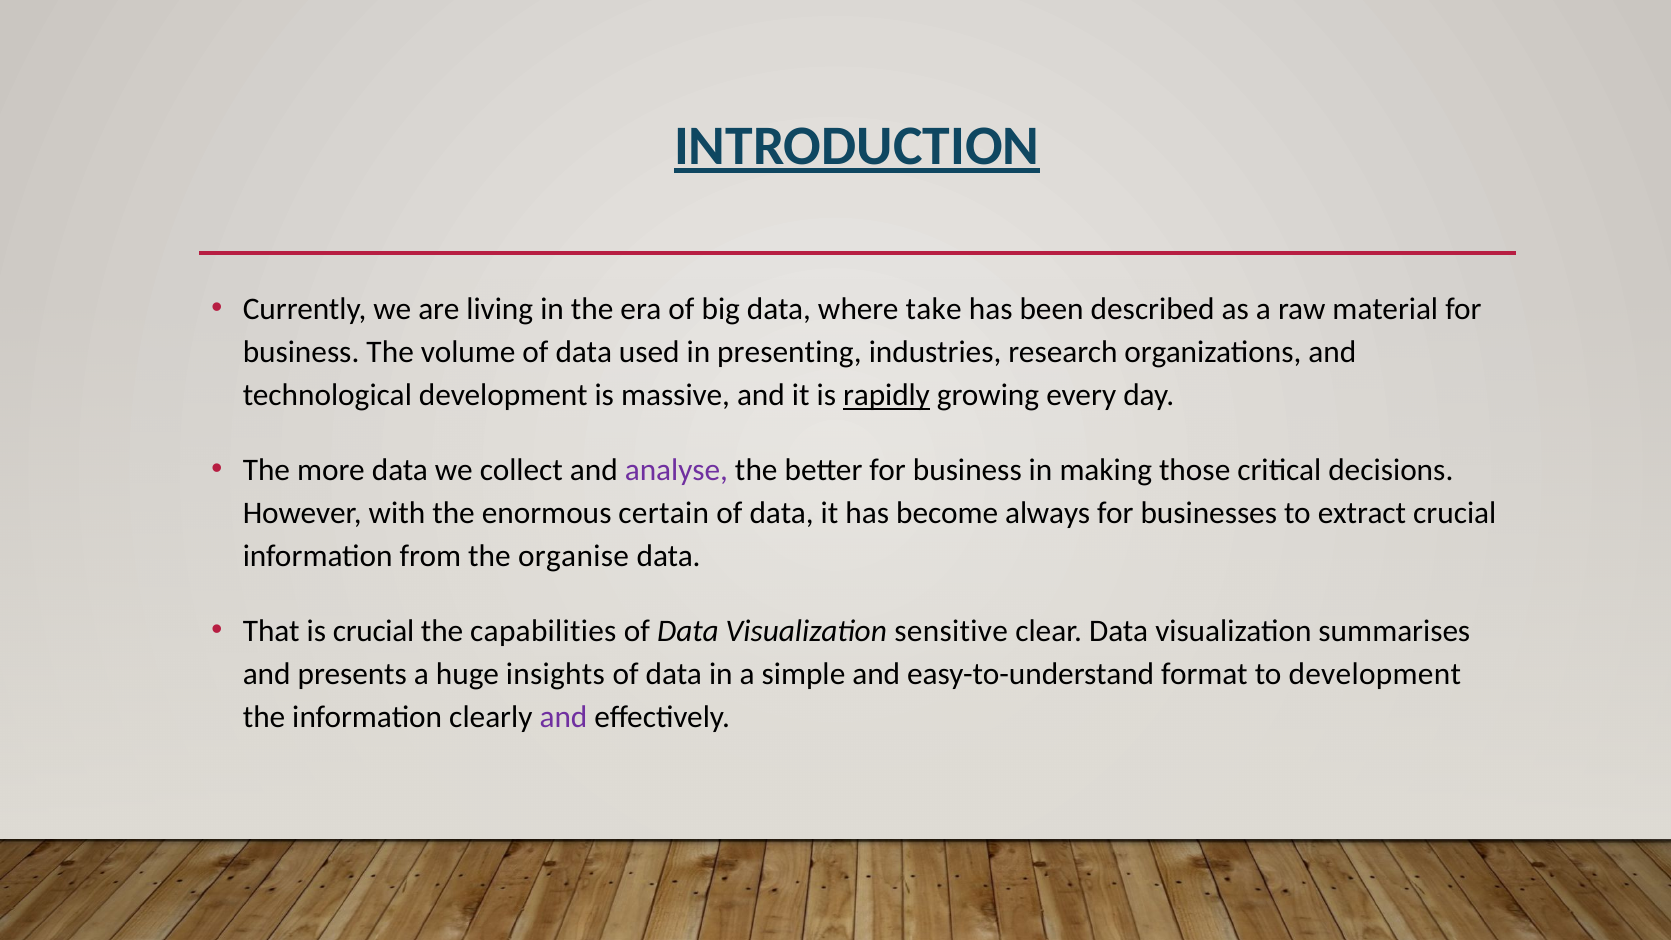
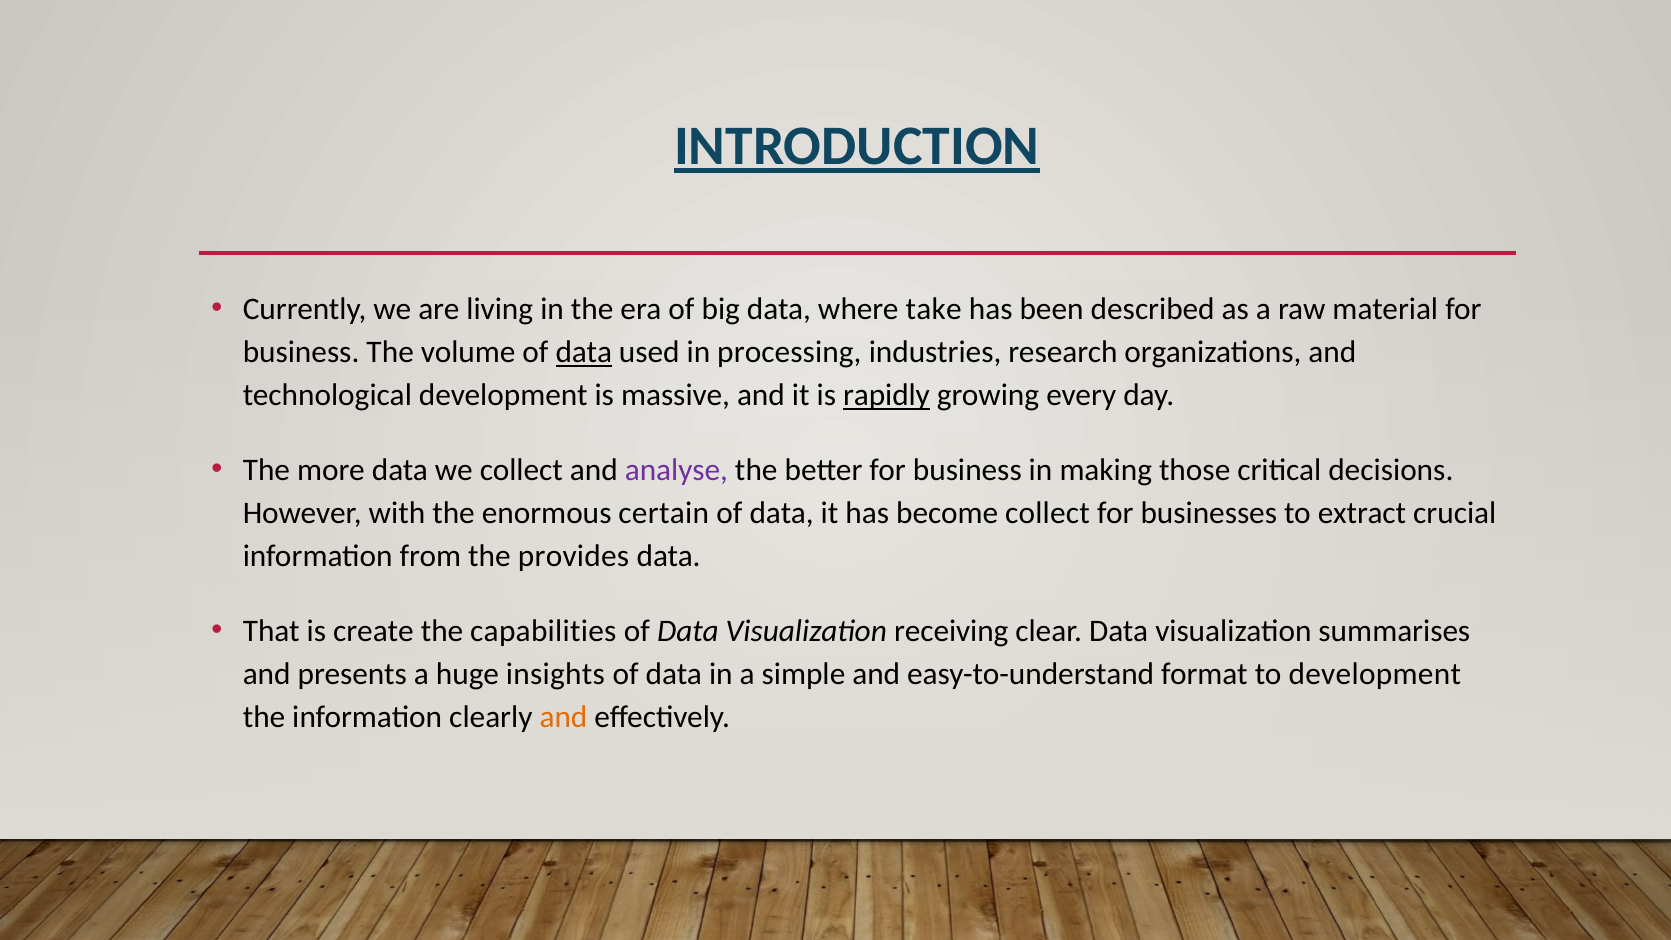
data underline: none -> present (584, 352)
presenting: presenting -> processing (789, 352)
become always: always -> collect (1048, 513)
organise: organise -> provides (574, 557)
is crucial: crucial -> create (373, 631)
sensitive: sensitive -> receiving (951, 631)
and colour: purple -> orange (563, 718)
